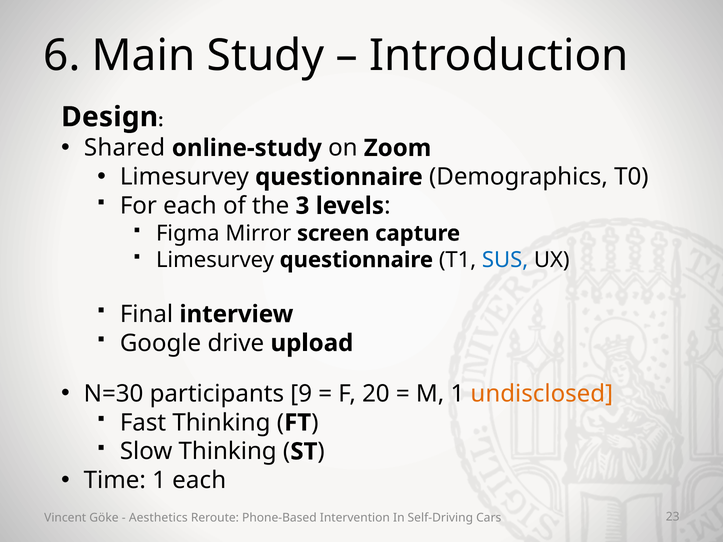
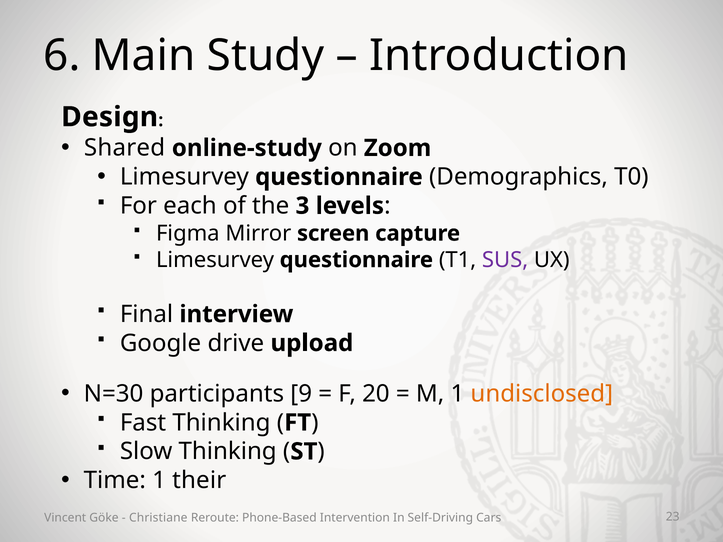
SUS colour: blue -> purple (505, 260)
1 each: each -> their (199, 481)
Aesthetics: Aesthetics -> Christiane (158, 518)
